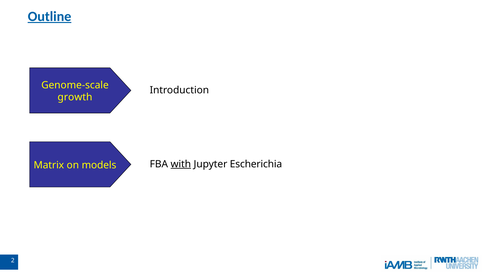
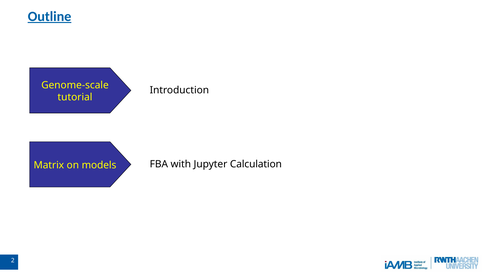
growth: growth -> tutorial (75, 97)
with underline: present -> none (181, 164)
Escherichia: Escherichia -> Calculation (256, 164)
